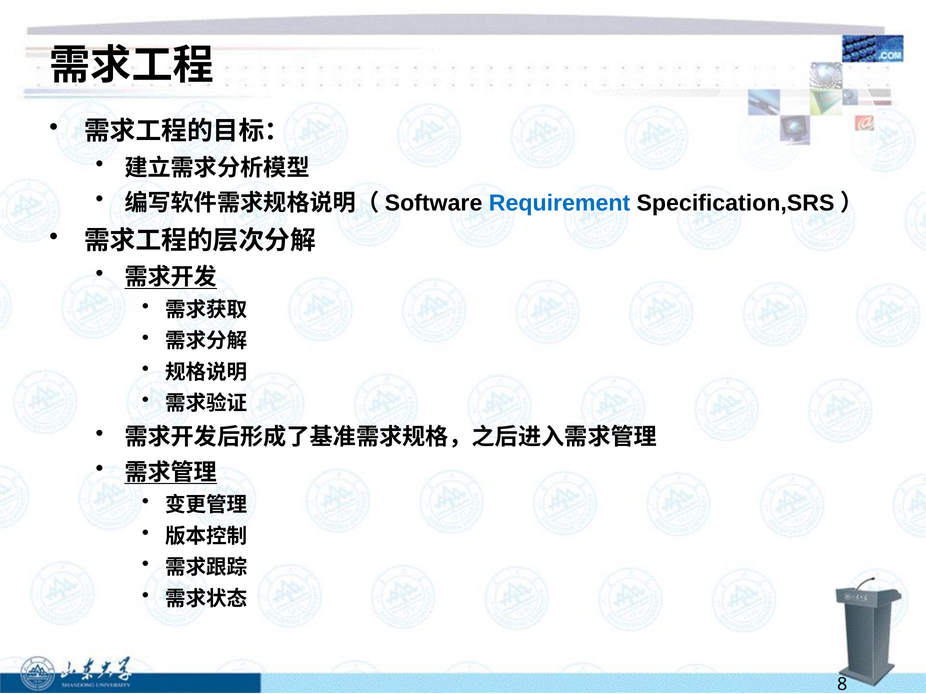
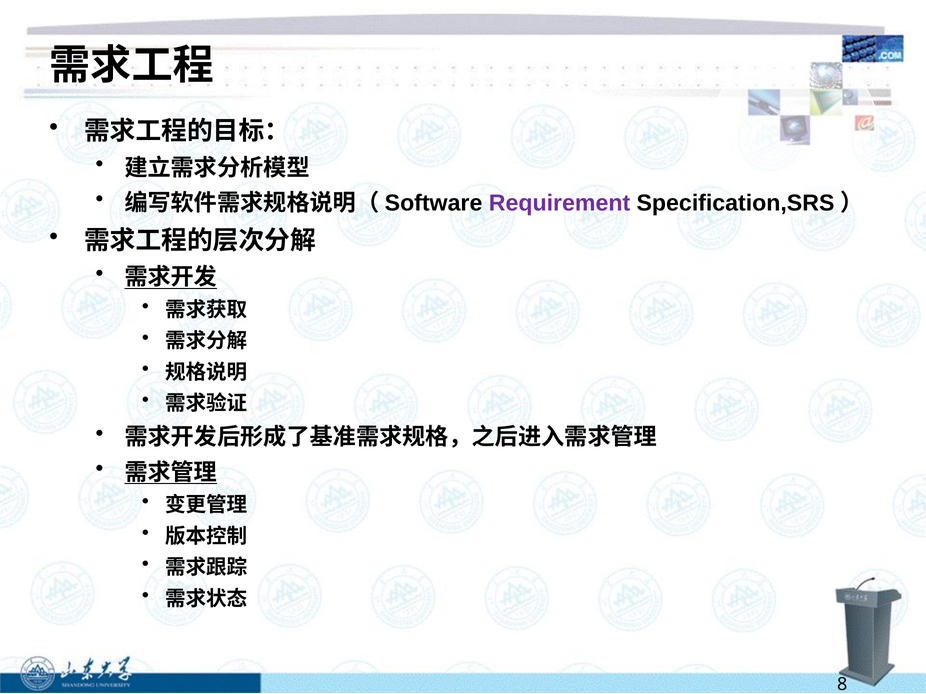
Requirement colour: blue -> purple (560, 203)
